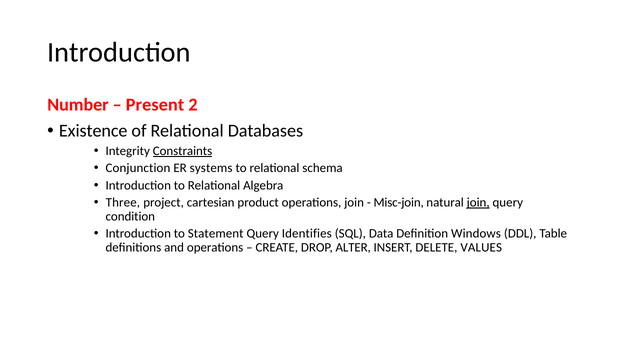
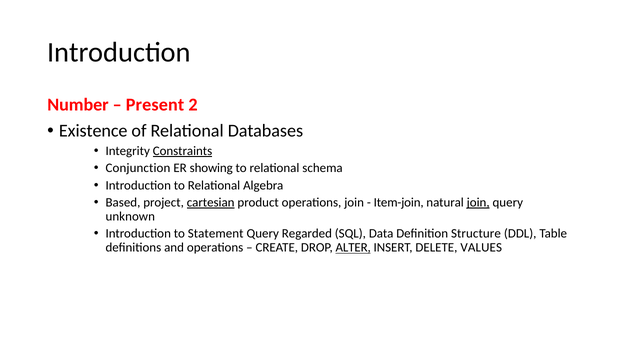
systems: systems -> showing (211, 168)
Three: Three -> Based (123, 203)
cartesian underline: none -> present (211, 203)
Misc-join: Misc-join -> Item-join (399, 203)
condition: condition -> unknown (130, 217)
Identifies: Identifies -> Regarded (307, 234)
Windows: Windows -> Structure (476, 234)
ALTER underline: none -> present (353, 248)
